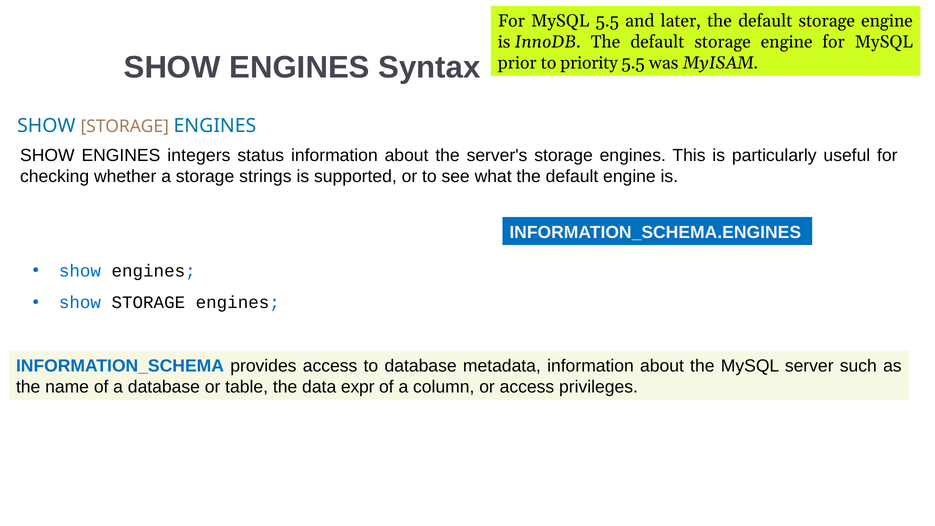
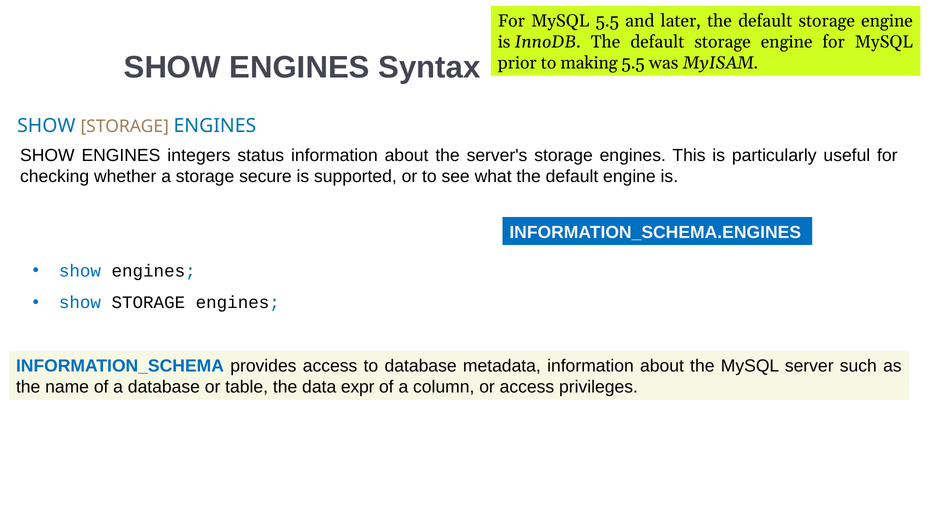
priority: priority -> making (589, 63)
strings: strings -> secure (265, 176)
